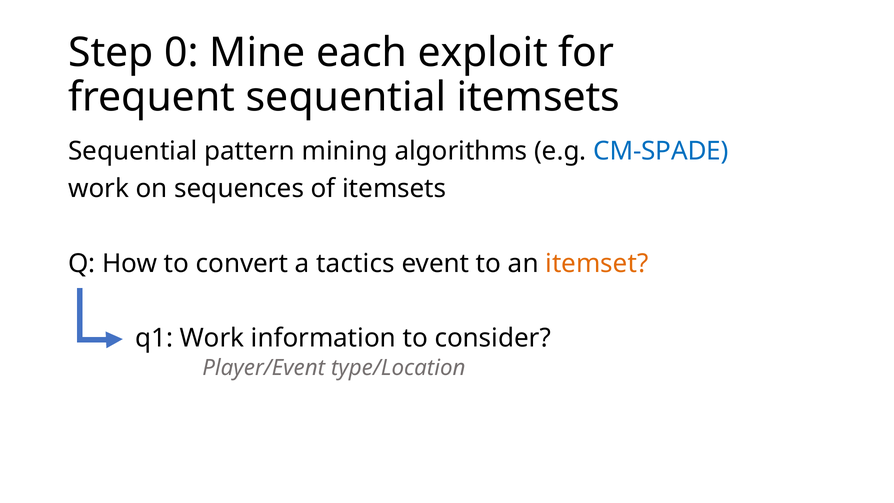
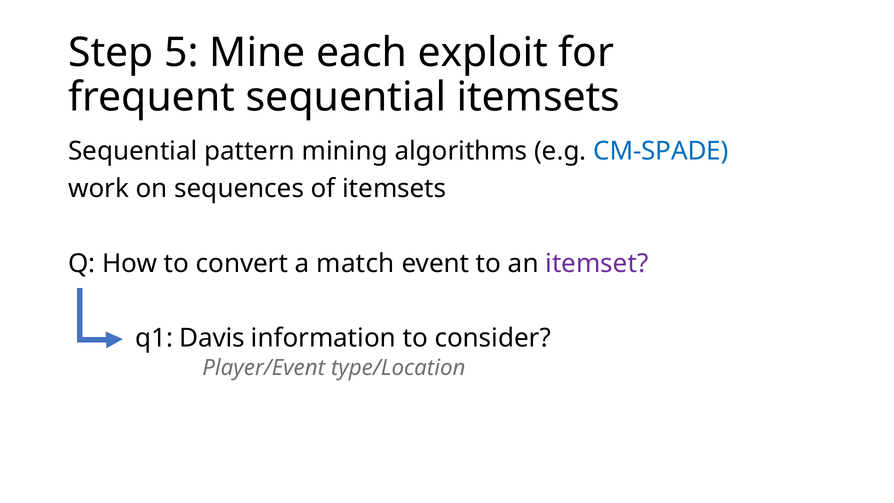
0: 0 -> 5 (182, 53)
tactics: tactics -> match (355, 263)
itemset colour: orange -> purple (597, 263)
q1 Work: Work -> Davis (212, 338)
